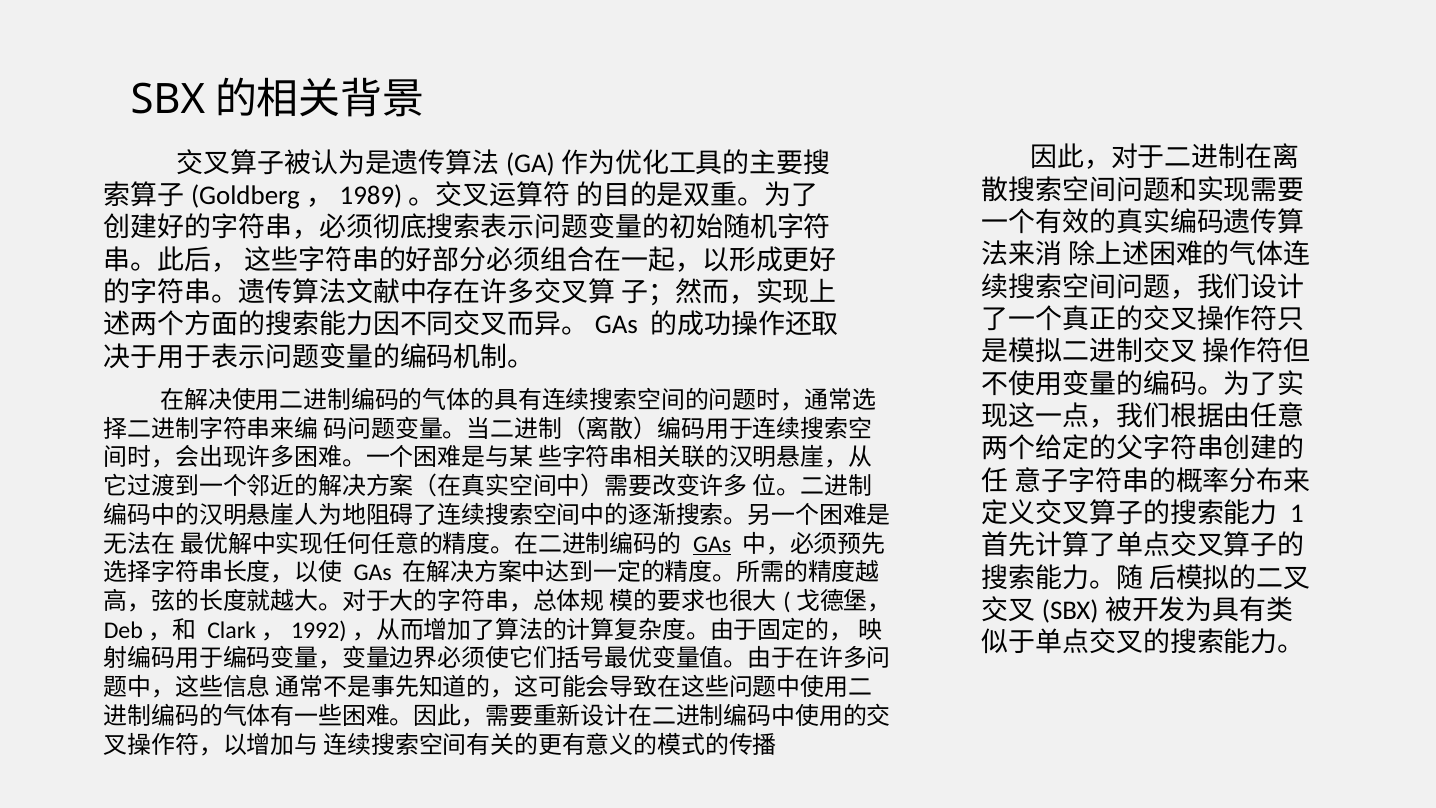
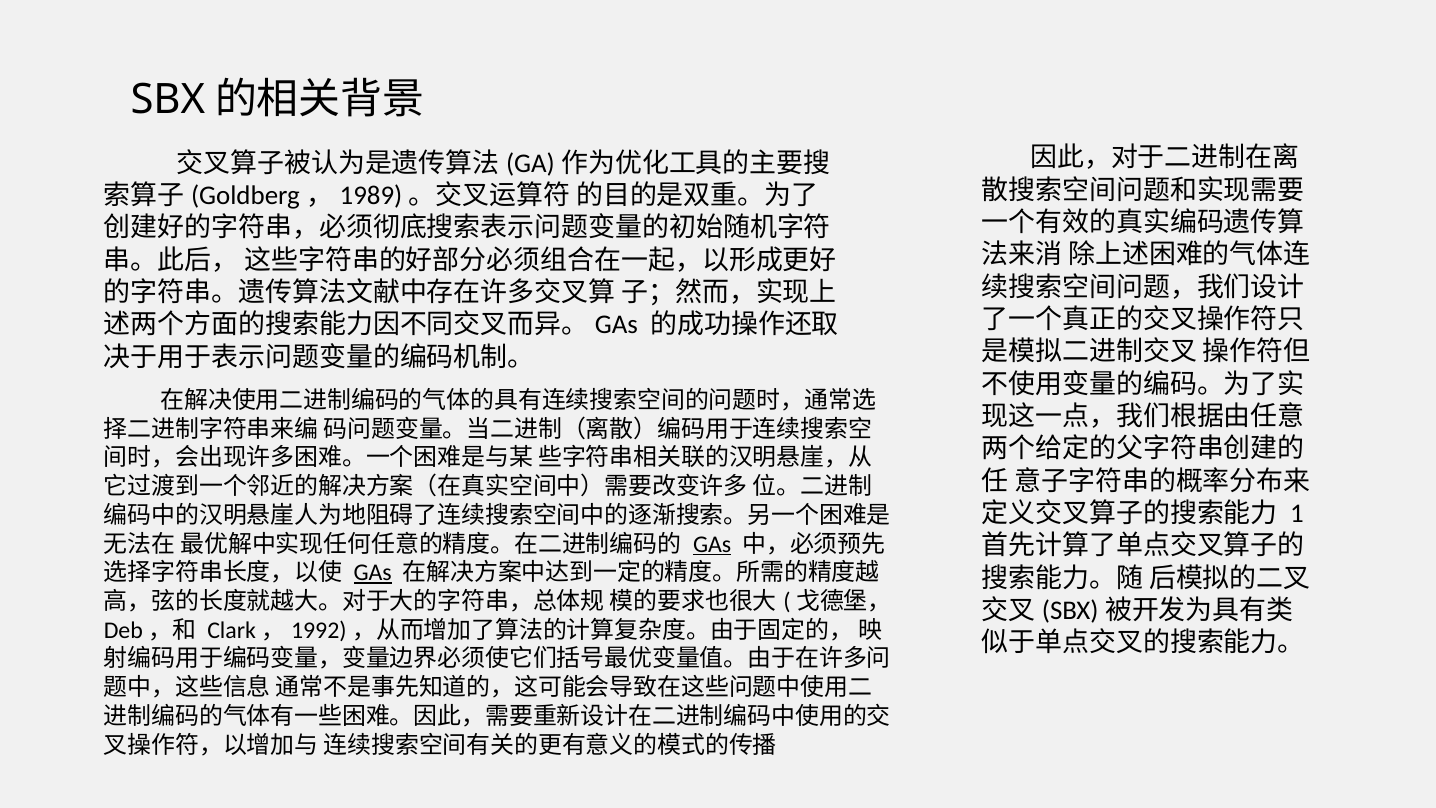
GAs underline: none -> present (373, 573)
